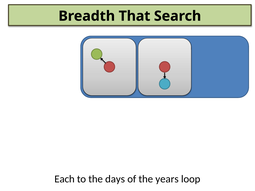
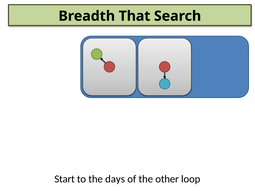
Each: Each -> Start (65, 179)
years: years -> other (167, 179)
